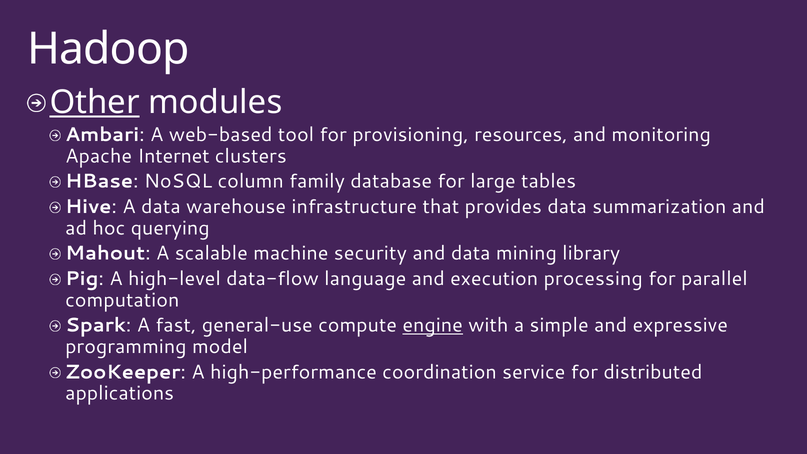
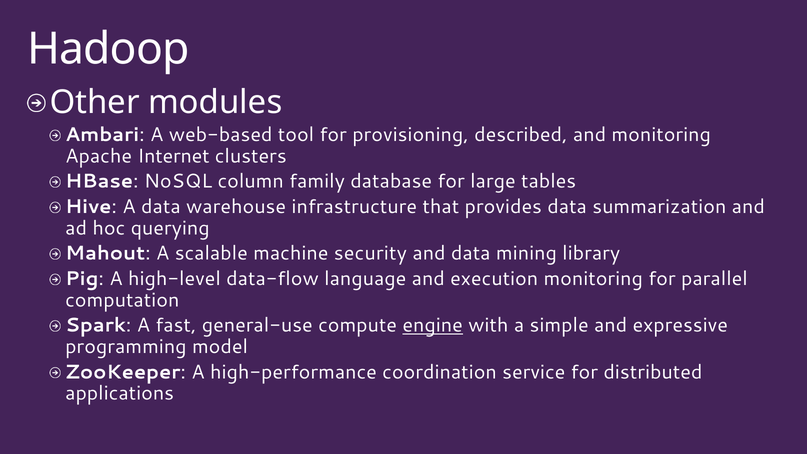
Other underline: present -> none (95, 102)
resources: resources -> described (521, 135)
execution processing: processing -> monitoring (593, 279)
